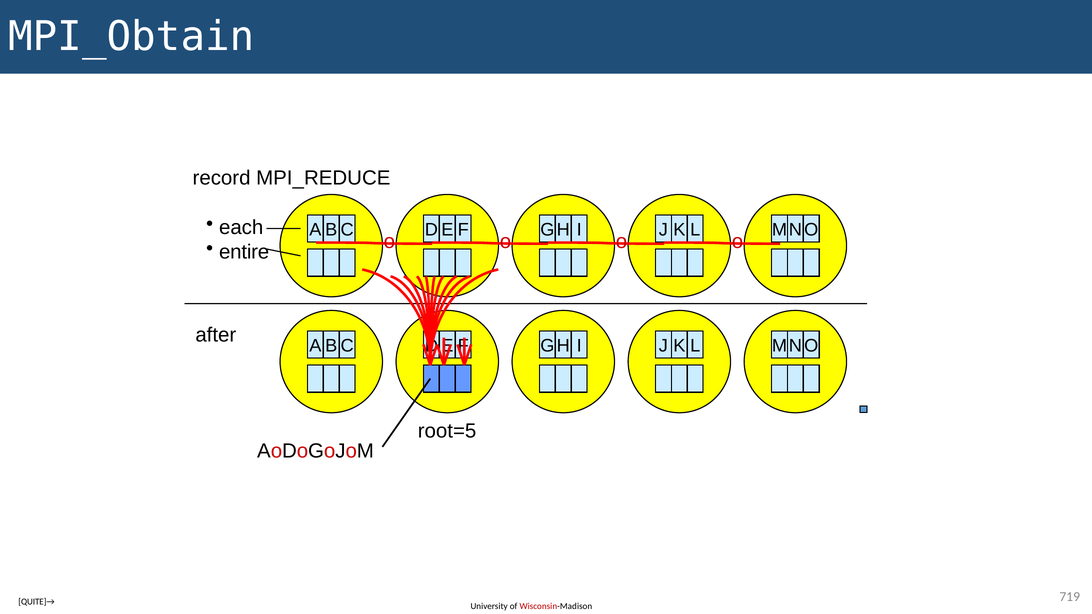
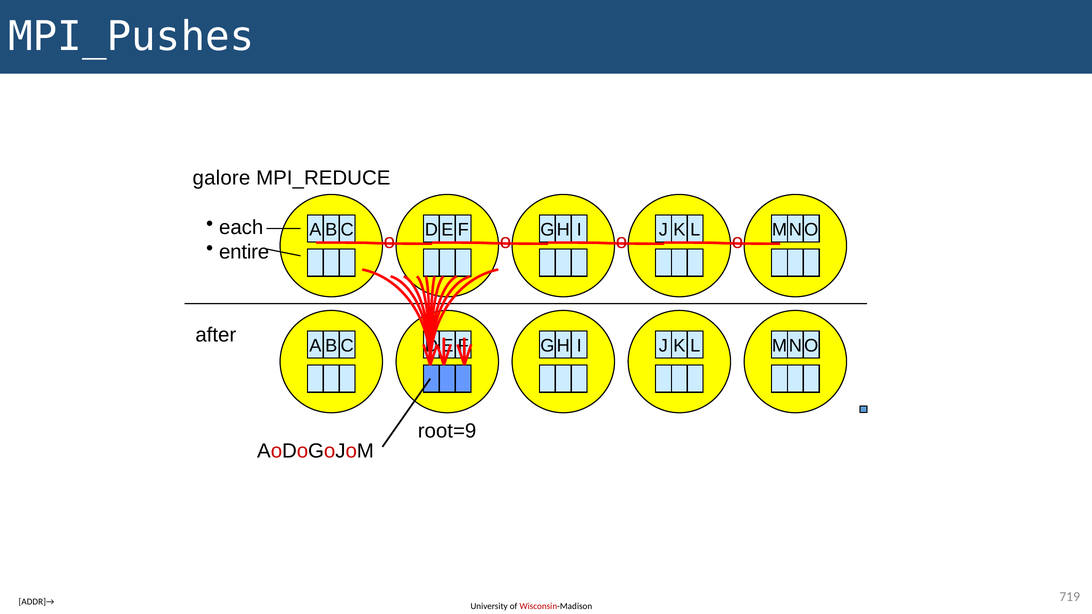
MPI_Obtain: MPI_Obtain -> MPI_Pushes (131, 37)
record: record -> galore (221, 178)
root=5: root=5 -> root=9 (447, 431)
QUITE]→: QUITE]→ -> ADDR]→ (36, 602)
